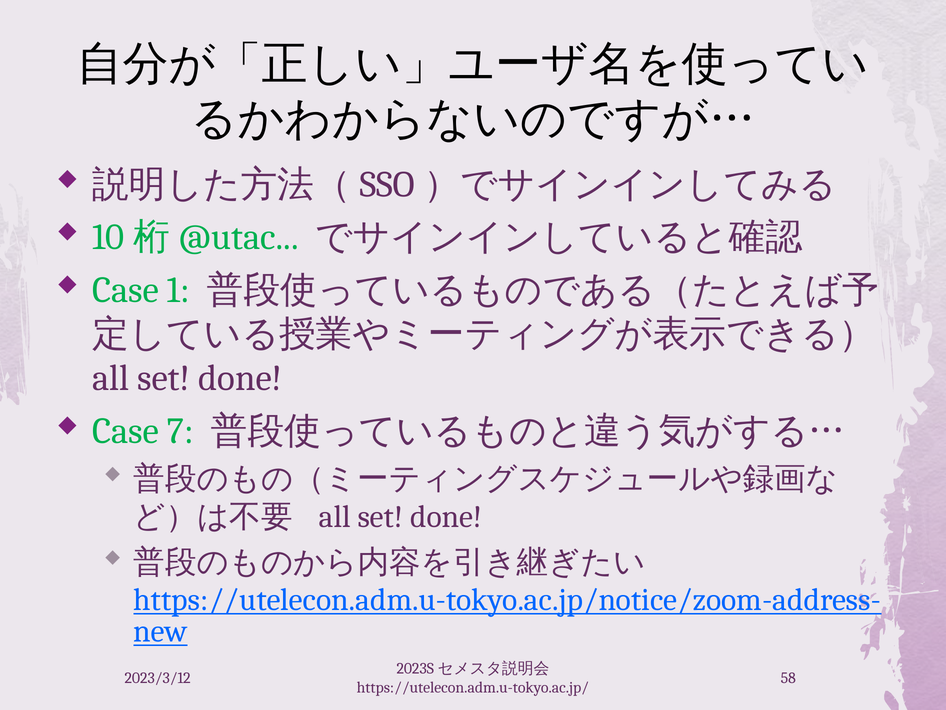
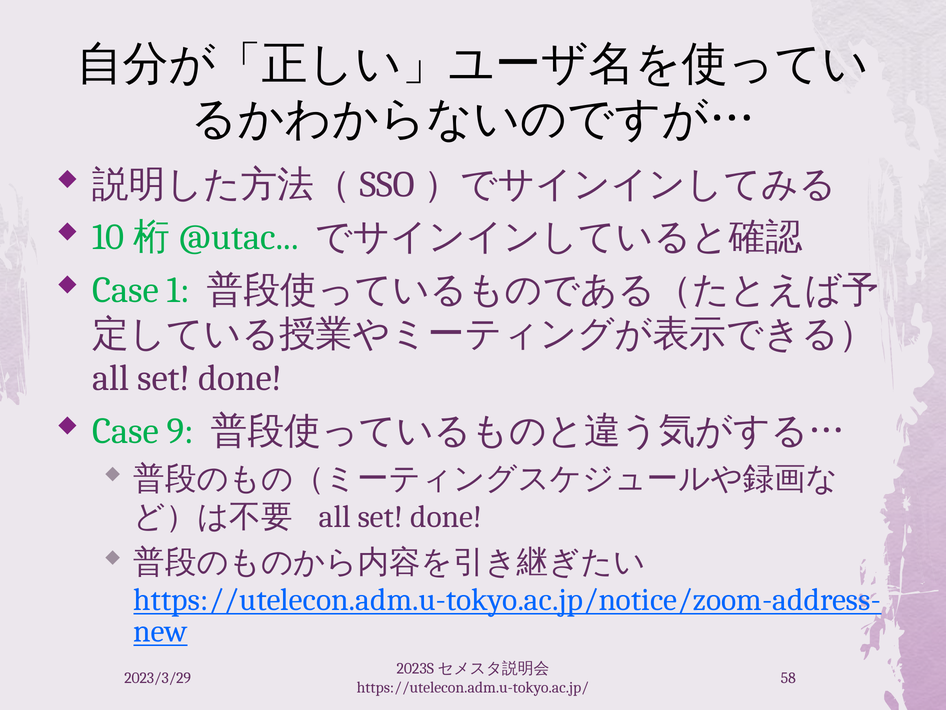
7: 7 -> 9 (181, 431)
2023/3/12: 2023/3/12 -> 2023/3/29 (158, 678)
